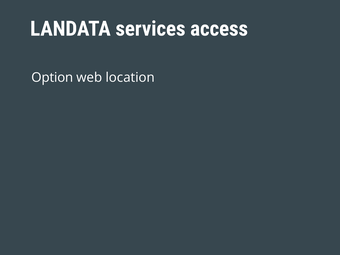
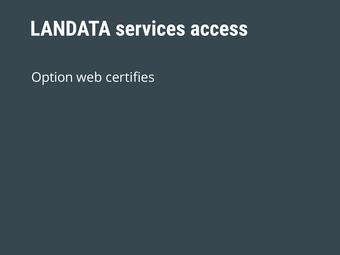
location: location -> certifies (130, 77)
